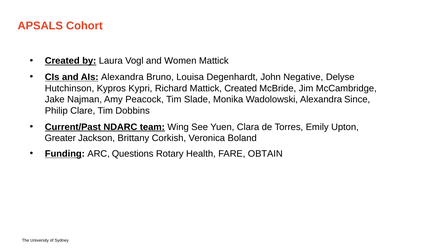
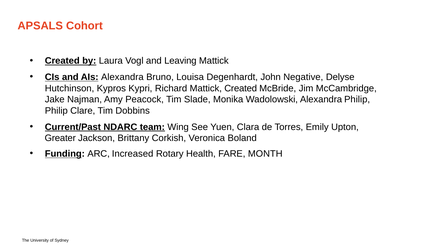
Women: Women -> Leaving (180, 61)
Alexandra Since: Since -> Philip (357, 99)
Questions: Questions -> Increased (133, 154)
OBTAIN: OBTAIN -> MONTH (265, 154)
